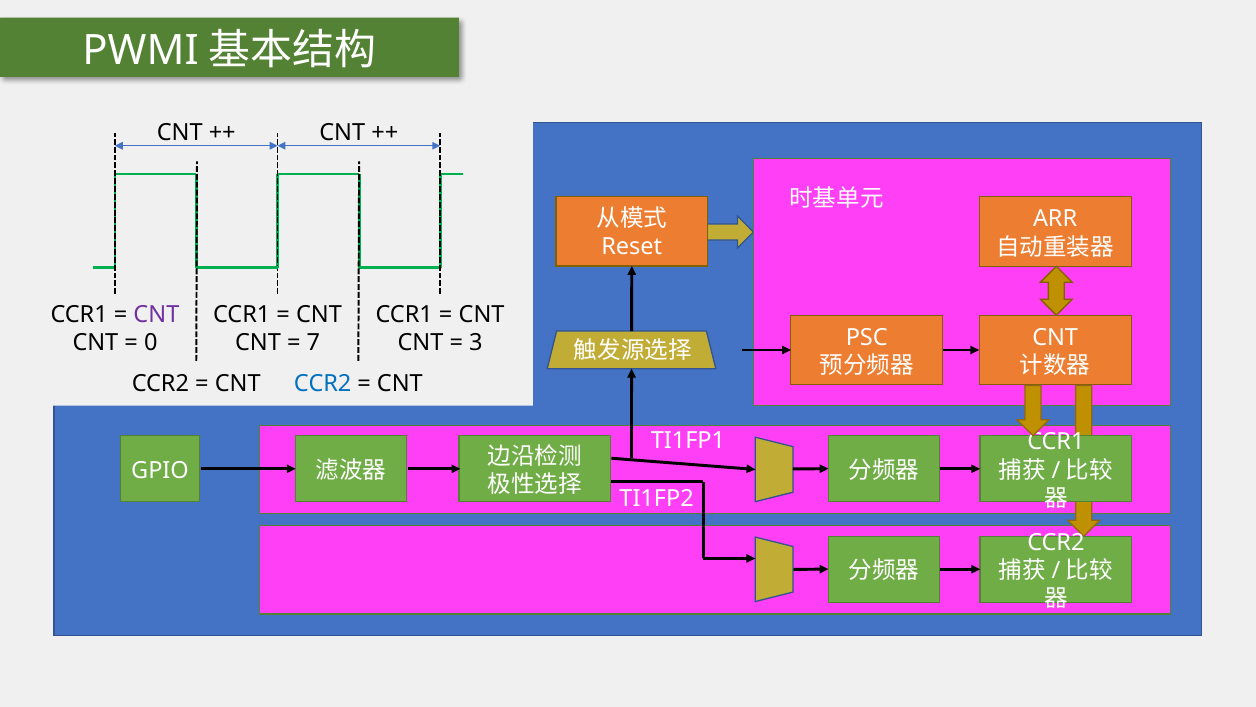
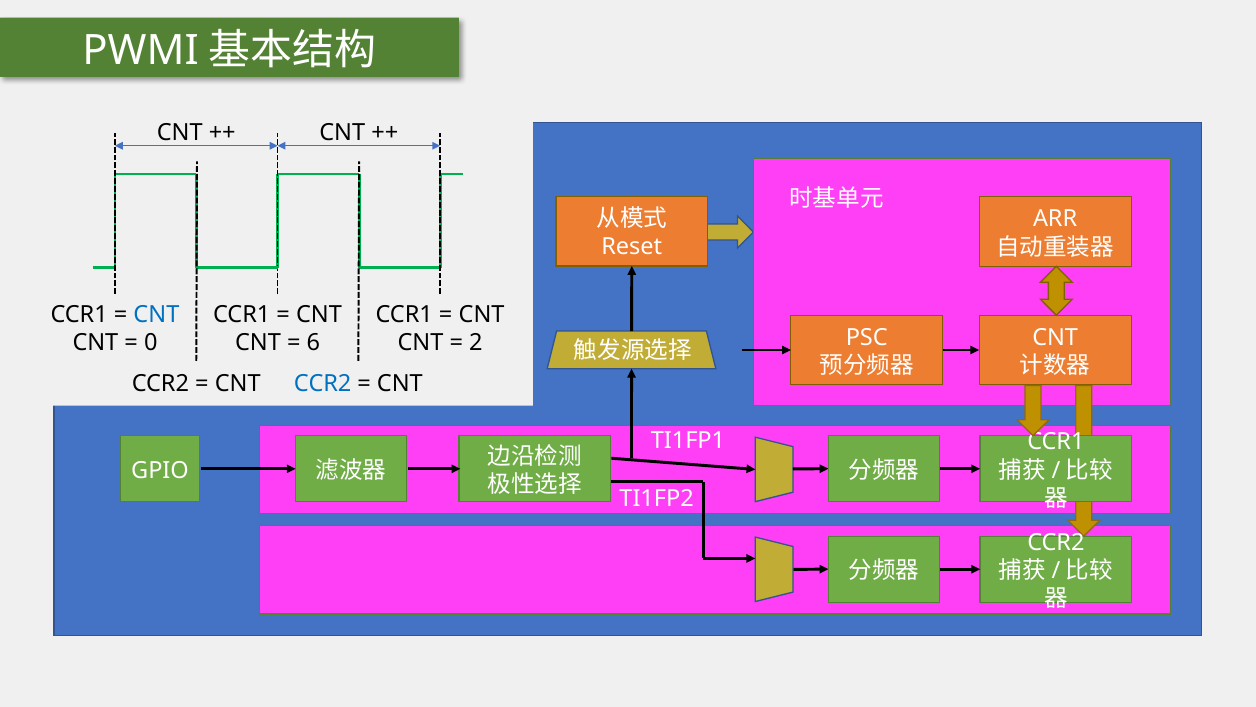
CNT colour: purple -> blue (156, 314)
7: 7 -> 6 (313, 343)
3: 3 -> 2 (476, 343)
